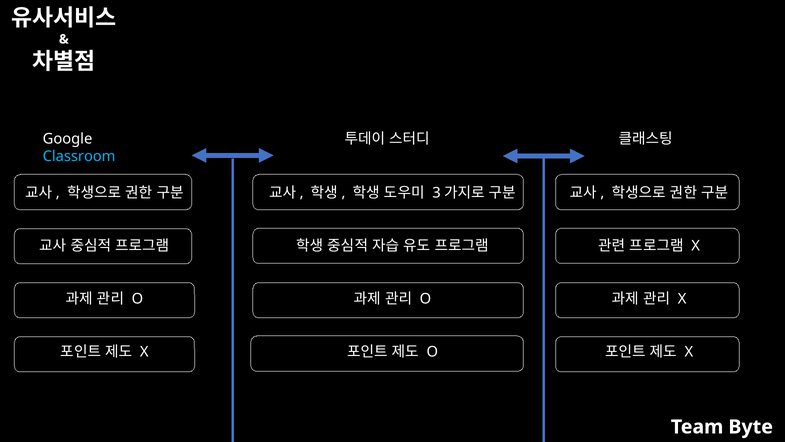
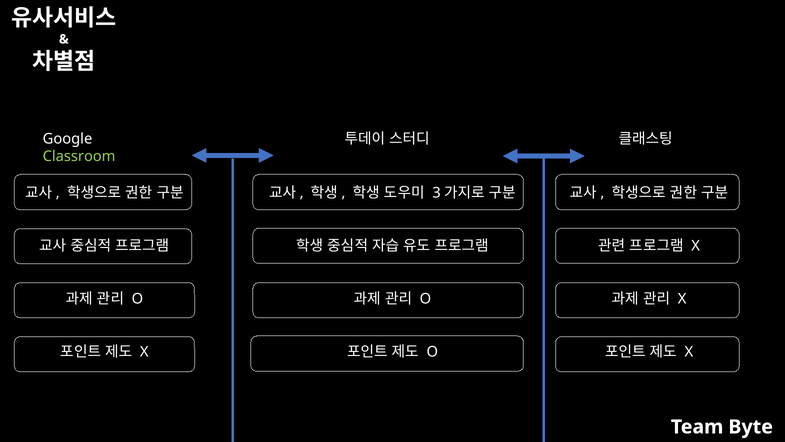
Classroom colour: light blue -> light green (79, 156)
